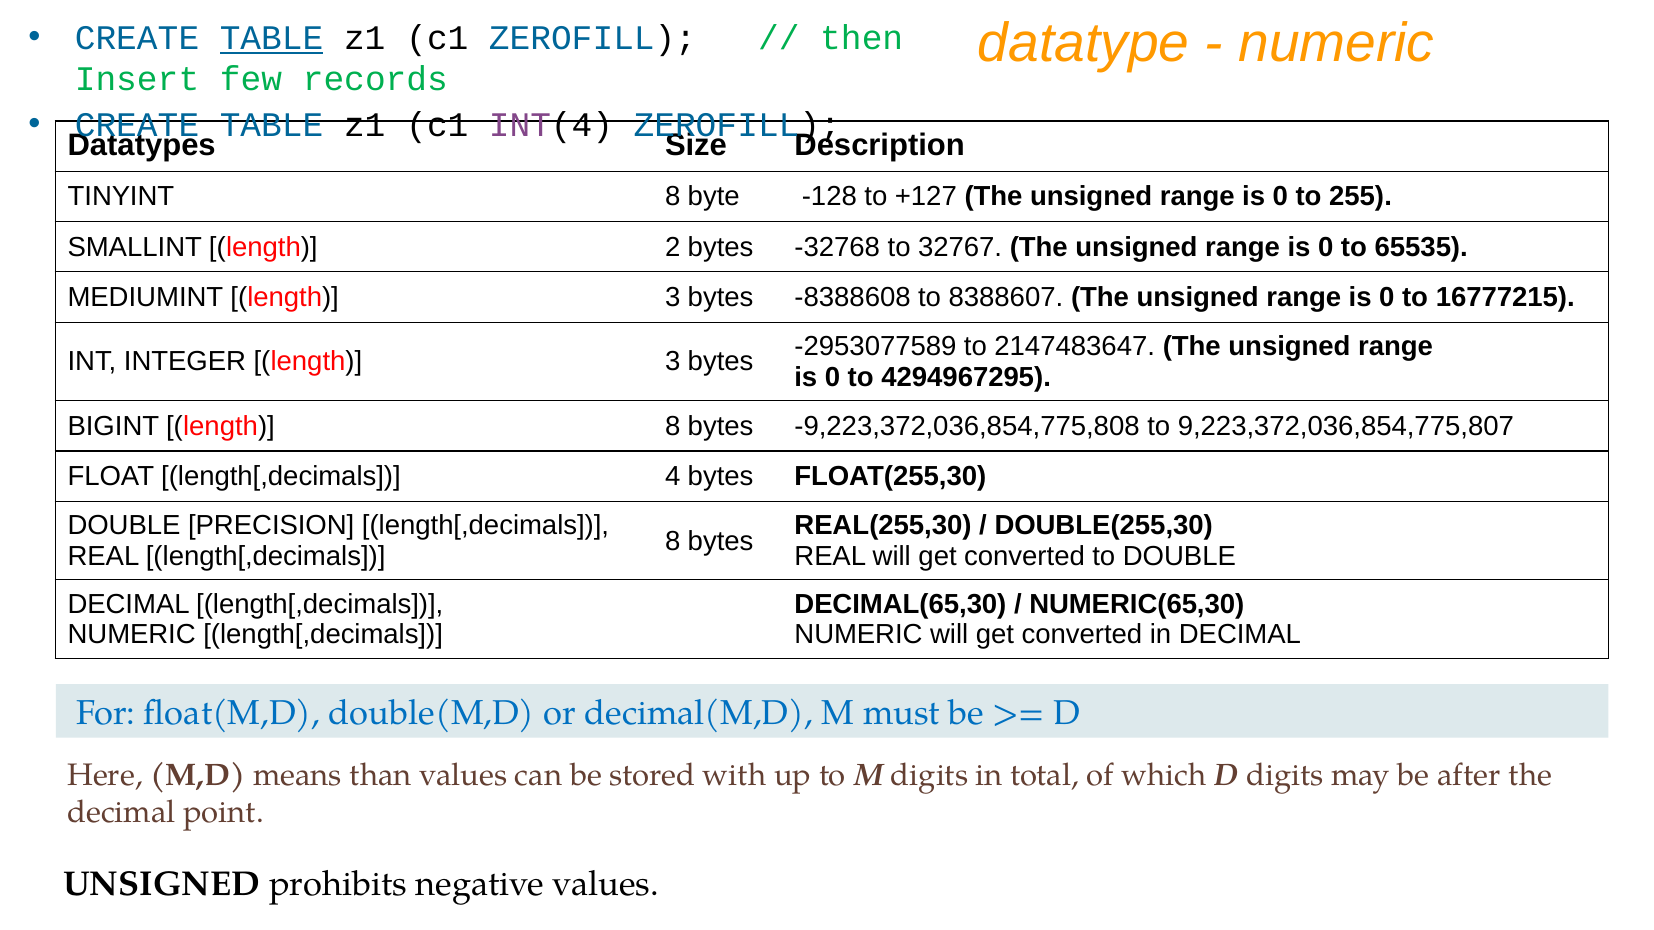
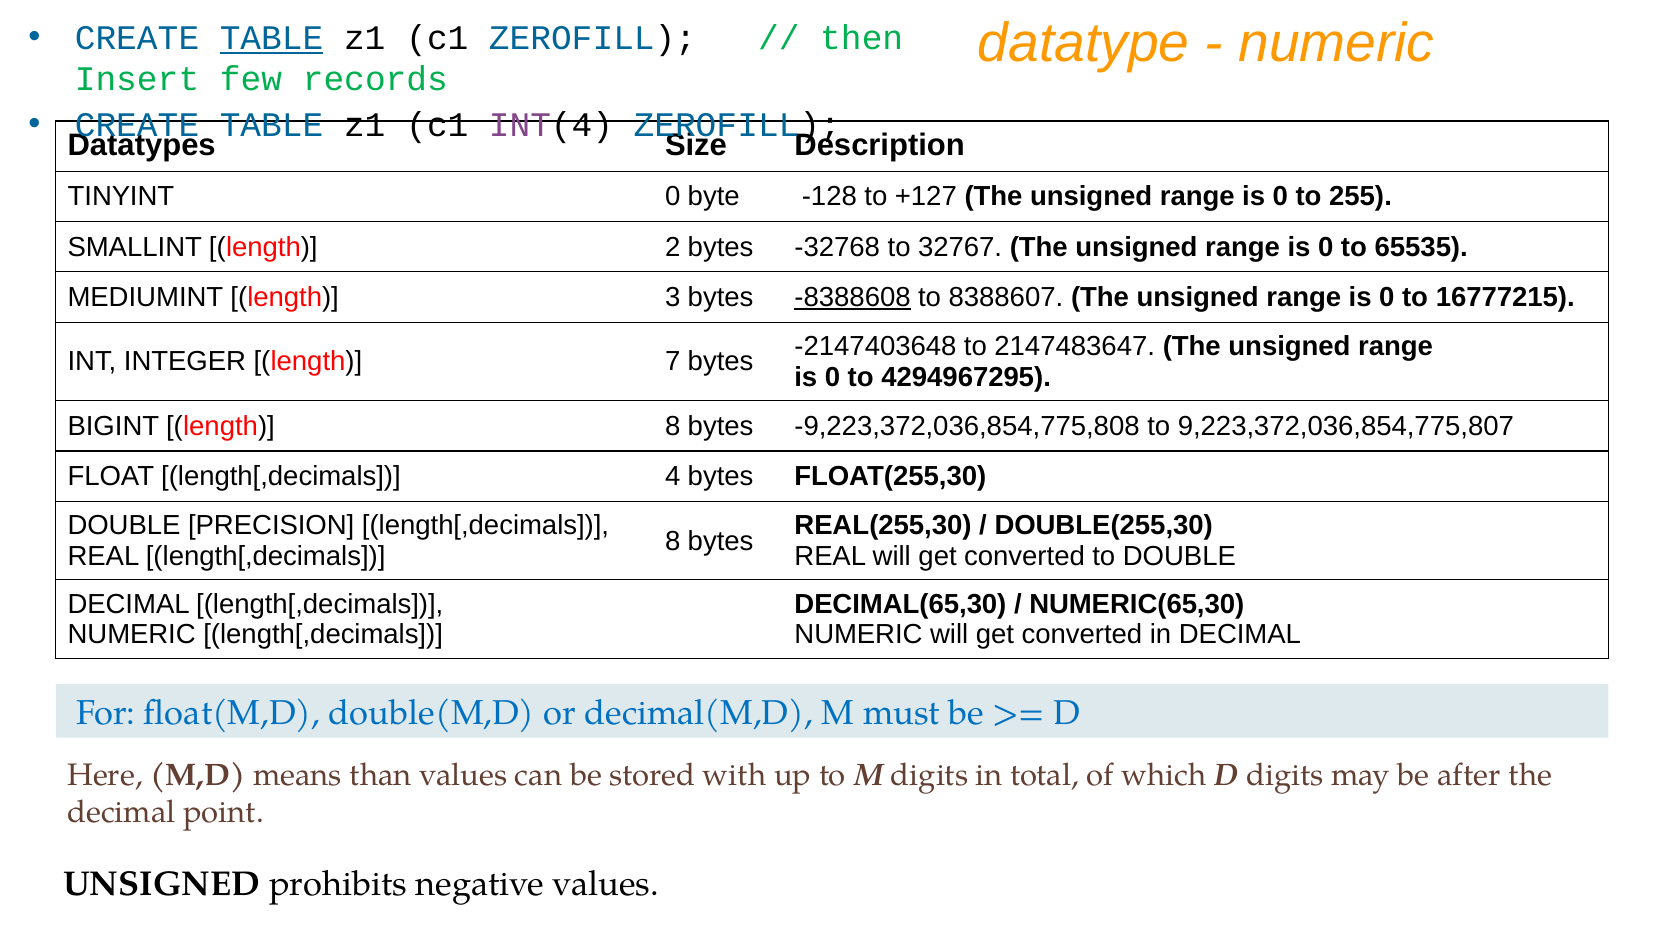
TINYINT 8: 8 -> 0 (673, 197)
-8388608 underline: none -> present (853, 298)
-2953077589: -2953077589 -> -2147403648 (875, 347)
INTEGER length 3: 3 -> 7 (673, 362)
